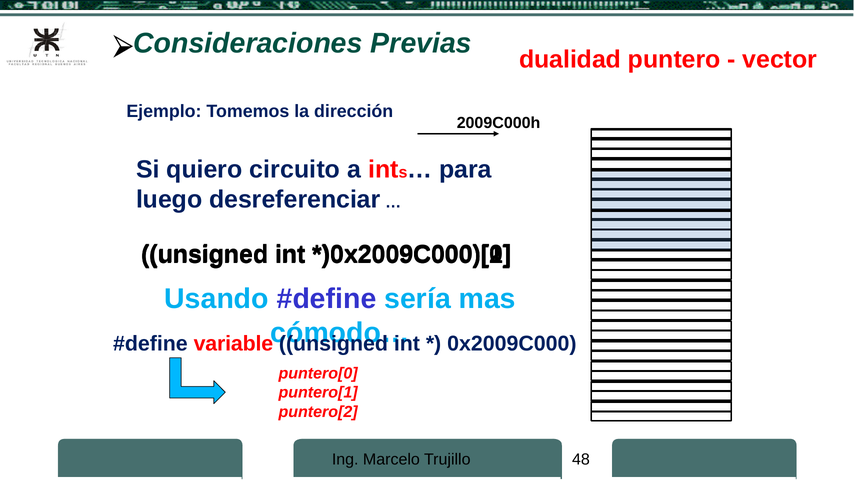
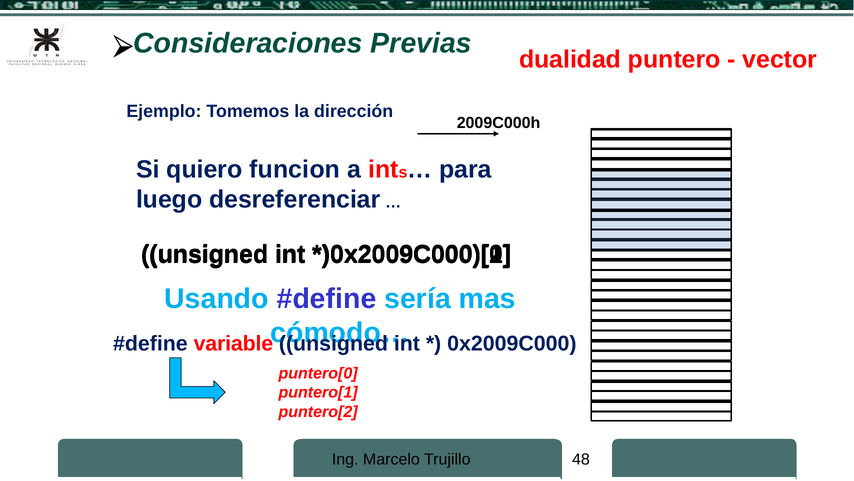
circuito: circuito -> funcion (295, 170)
